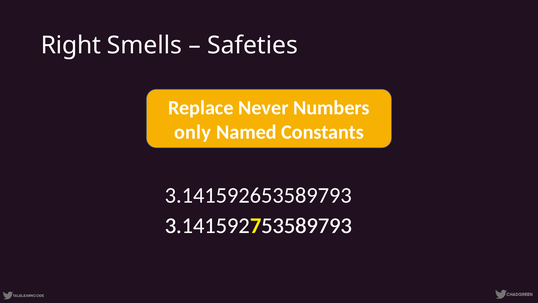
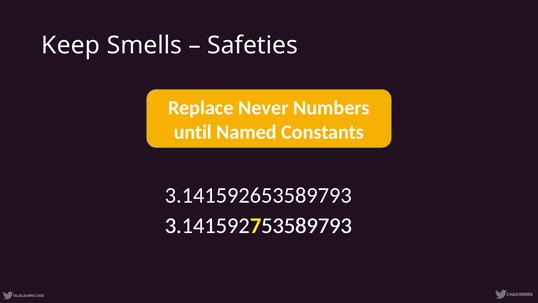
Right: Right -> Keep (71, 45)
only: only -> until (193, 132)
